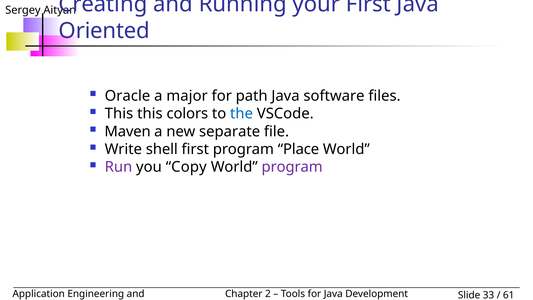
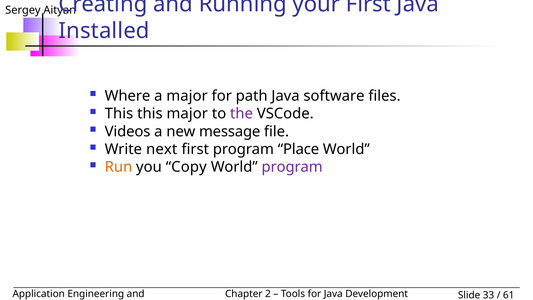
Oriented: Oriented -> Installed (104, 31)
Oracle: Oracle -> Where (128, 96)
this colors: colors -> major (187, 114)
the colour: blue -> purple (241, 114)
Maven: Maven -> Videos (128, 131)
separate: separate -> message (230, 131)
shell: shell -> next (162, 149)
Run colour: purple -> orange (118, 167)
